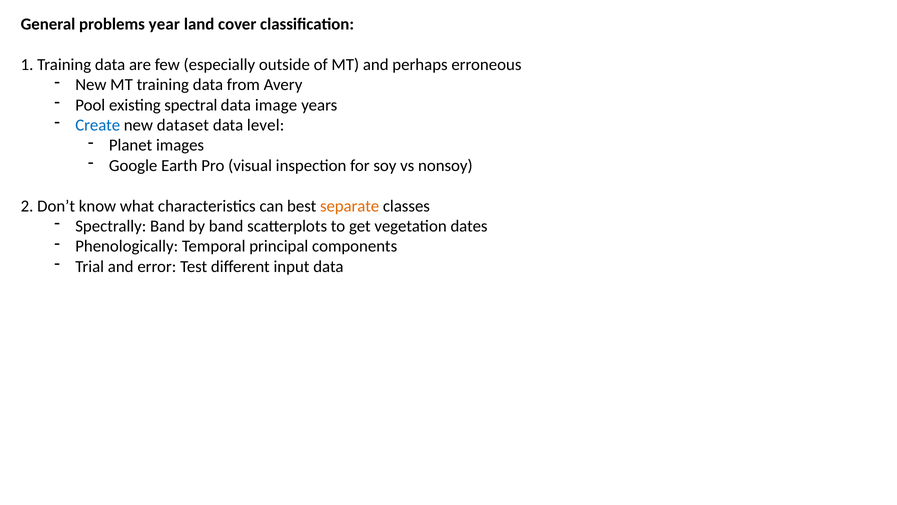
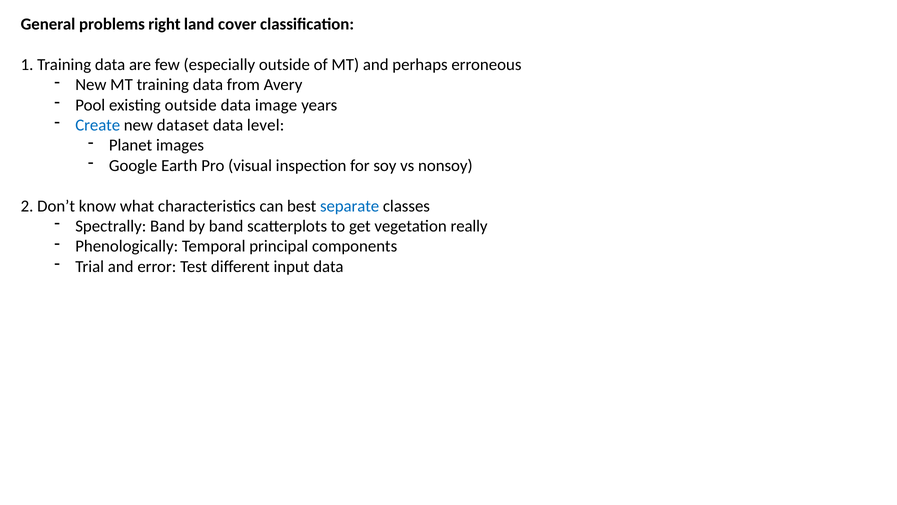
year: year -> right (164, 24)
existing spectral: spectral -> outside (191, 105)
separate colour: orange -> blue (350, 206)
dates: dates -> really (469, 226)
